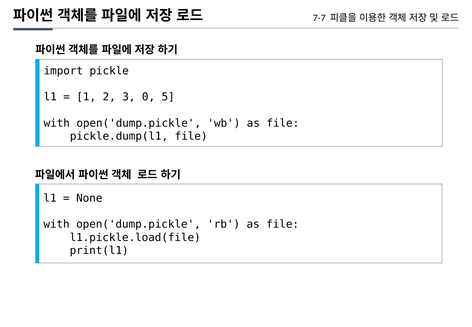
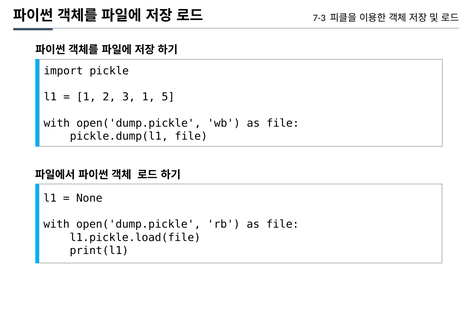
7-7: 7-7 -> 7-3 (319, 18)
3 0: 0 -> 1 (149, 97)
